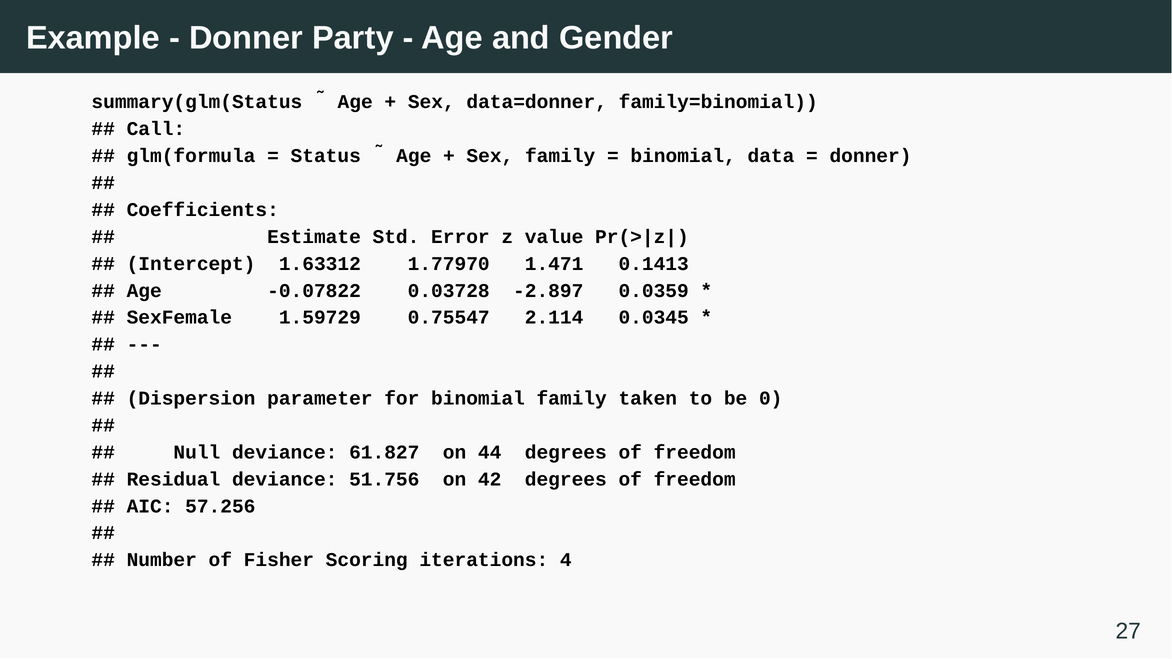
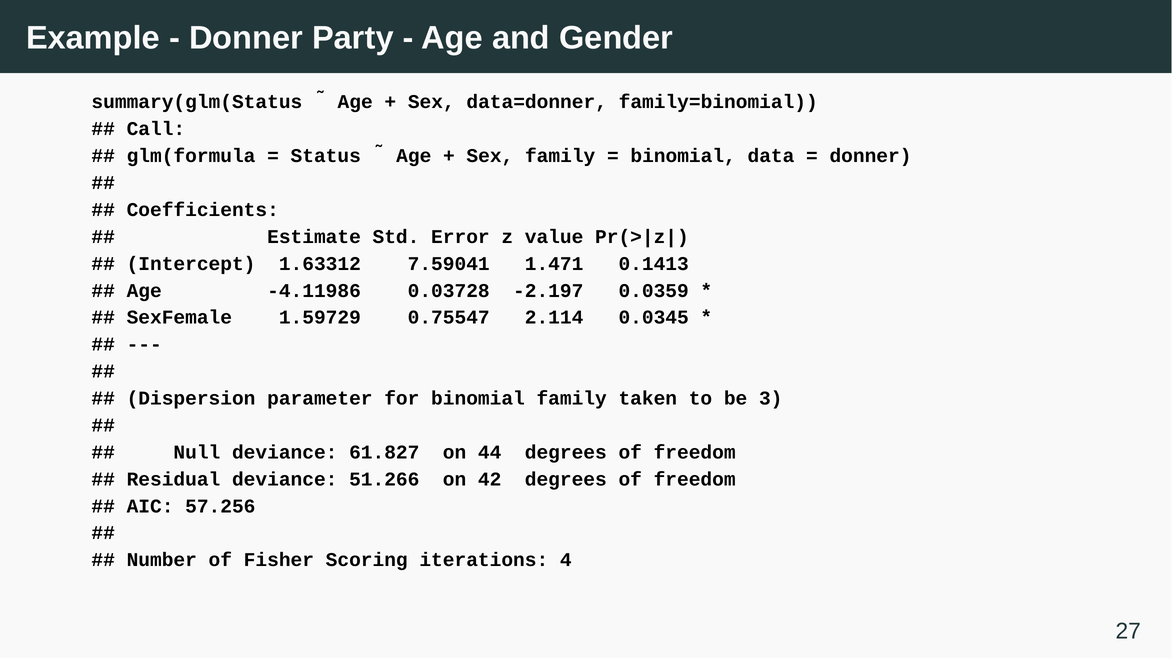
1.77970: 1.77970 -> 7.59041 (449, 264)
-0.07822: -0.07822 -> -4.11986 (314, 291)
-2.897: -2.897 -> -2.197 (548, 291)
0: 0 -> 3 (771, 398)
51.756: 51.756 -> 51.266 (384, 479)
